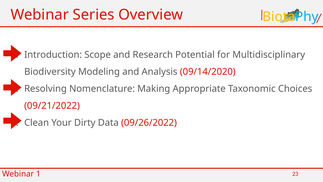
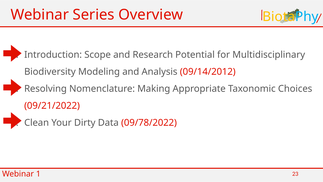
09/14/2020: 09/14/2020 -> 09/14/2012 (208, 72)
09/26/2022: 09/26/2022 -> 09/78/2022 (149, 122)
